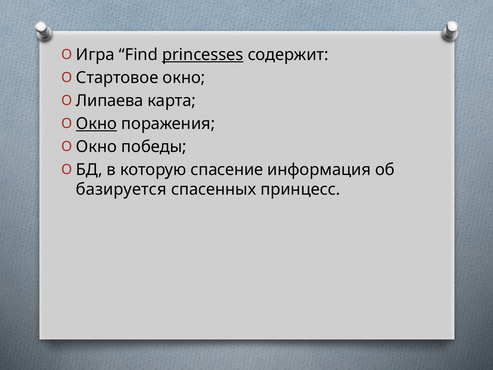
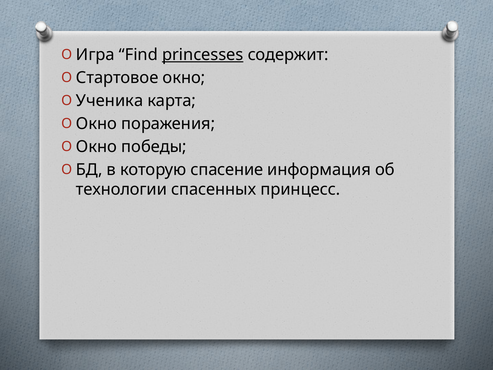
Липаева: Липаева -> Ученика (110, 101)
Окно underline: present -> none (97, 124)
базируется: базируется -> технологии (121, 189)
